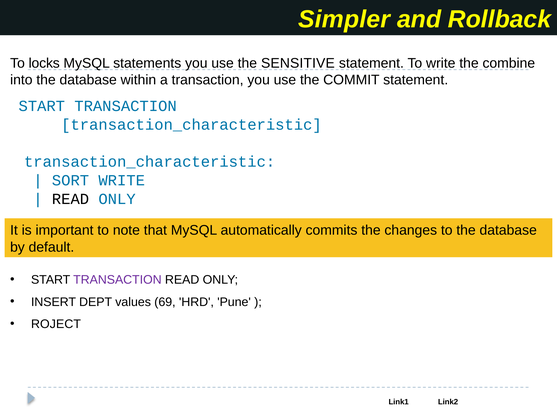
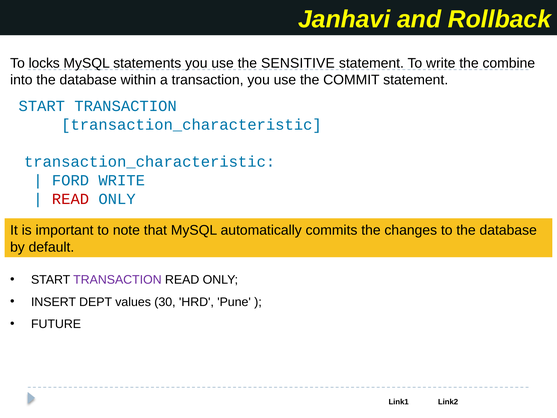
Simpler: Simpler -> Janhavi (344, 19)
SORT: SORT -> FORD (71, 180)
READ colour: black -> red (71, 199)
69: 69 -> 30 (165, 302)
ROJECT: ROJECT -> FUTURE (56, 324)
